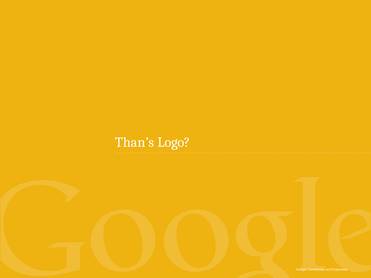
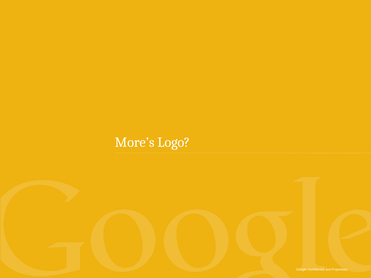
Than’s: Than’s -> More’s (135, 142)
